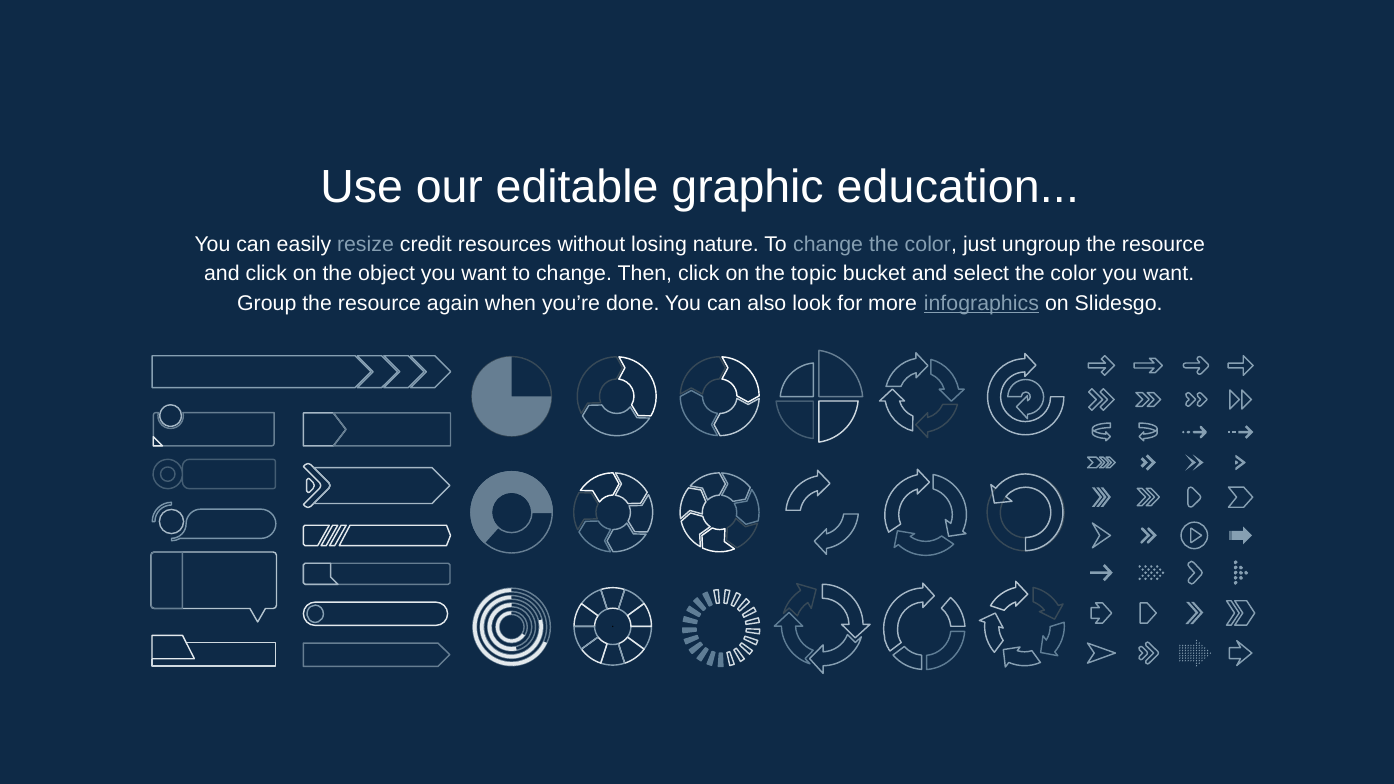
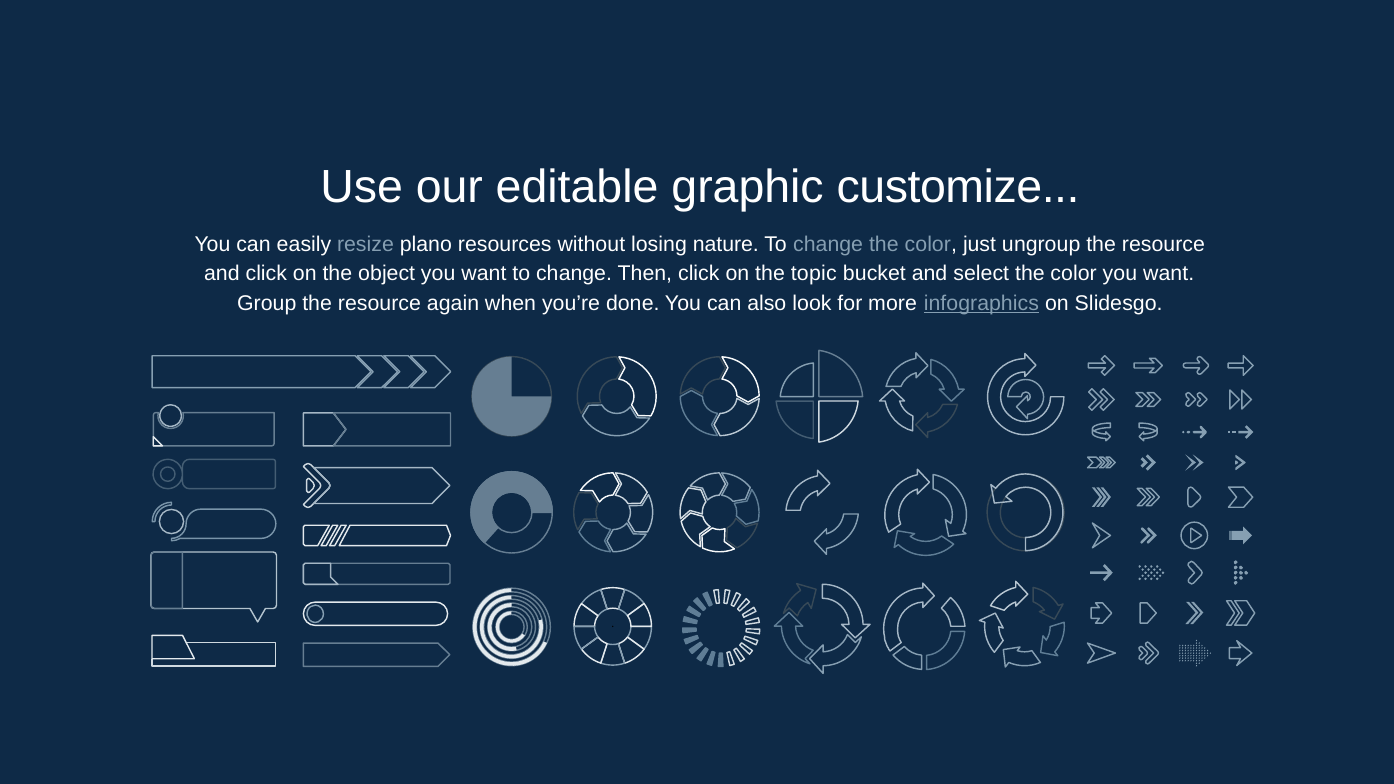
education: education -> customize (958, 187)
credit: credit -> plano (426, 245)
